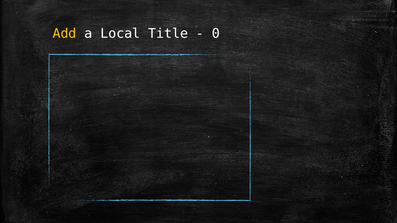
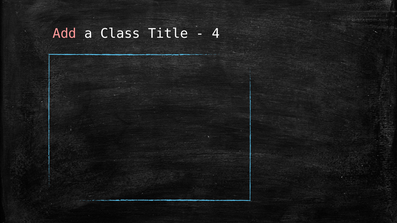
Add colour: yellow -> pink (65, 33)
Local: Local -> Class (120, 33)
0: 0 -> 4 (216, 33)
